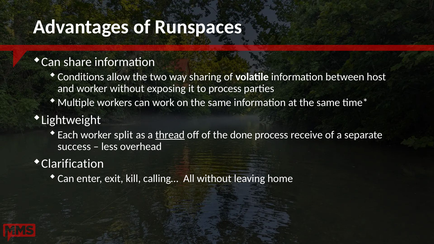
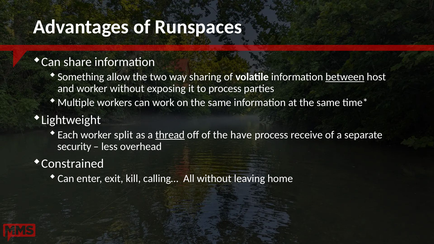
Conditions: Conditions -> Something (81, 77)
between underline: none -> present (345, 77)
done: done -> have (241, 135)
success: success -> security (74, 147)
Clarification: Clarification -> Constrained (73, 164)
